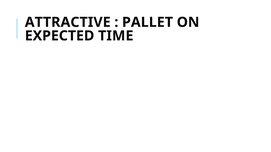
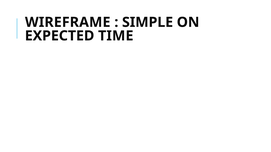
ATTRACTIVE: ATTRACTIVE -> WIREFRAME (68, 22)
PALLET: PALLET -> SIMPLE (148, 22)
